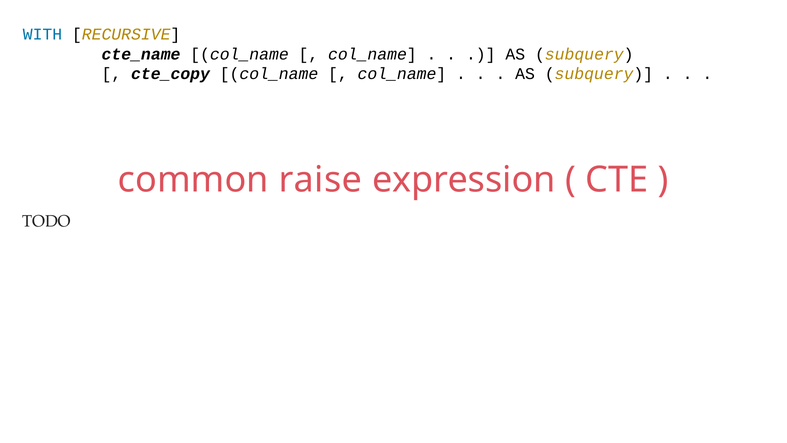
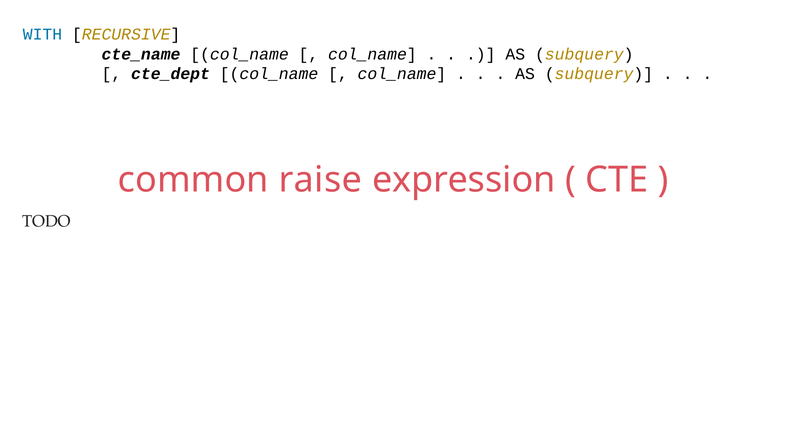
cte_copy: cte_copy -> cte_dept (171, 74)
